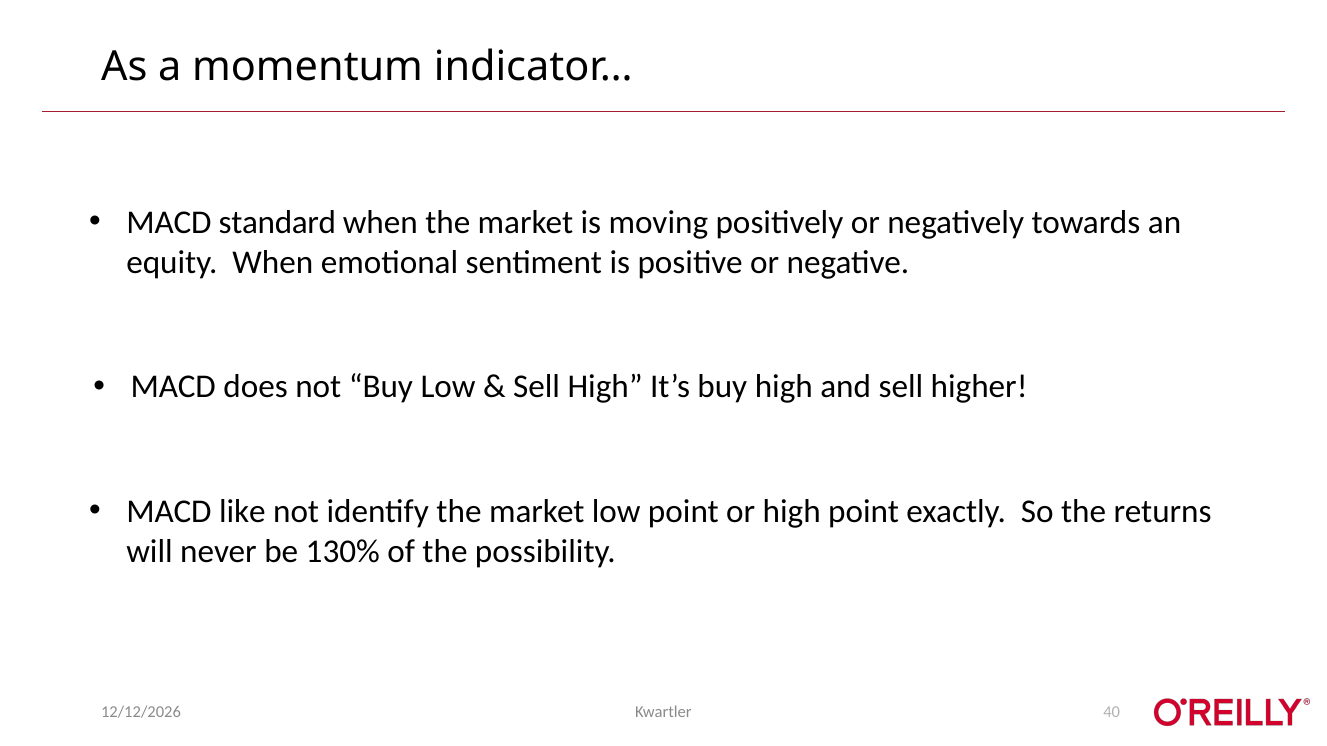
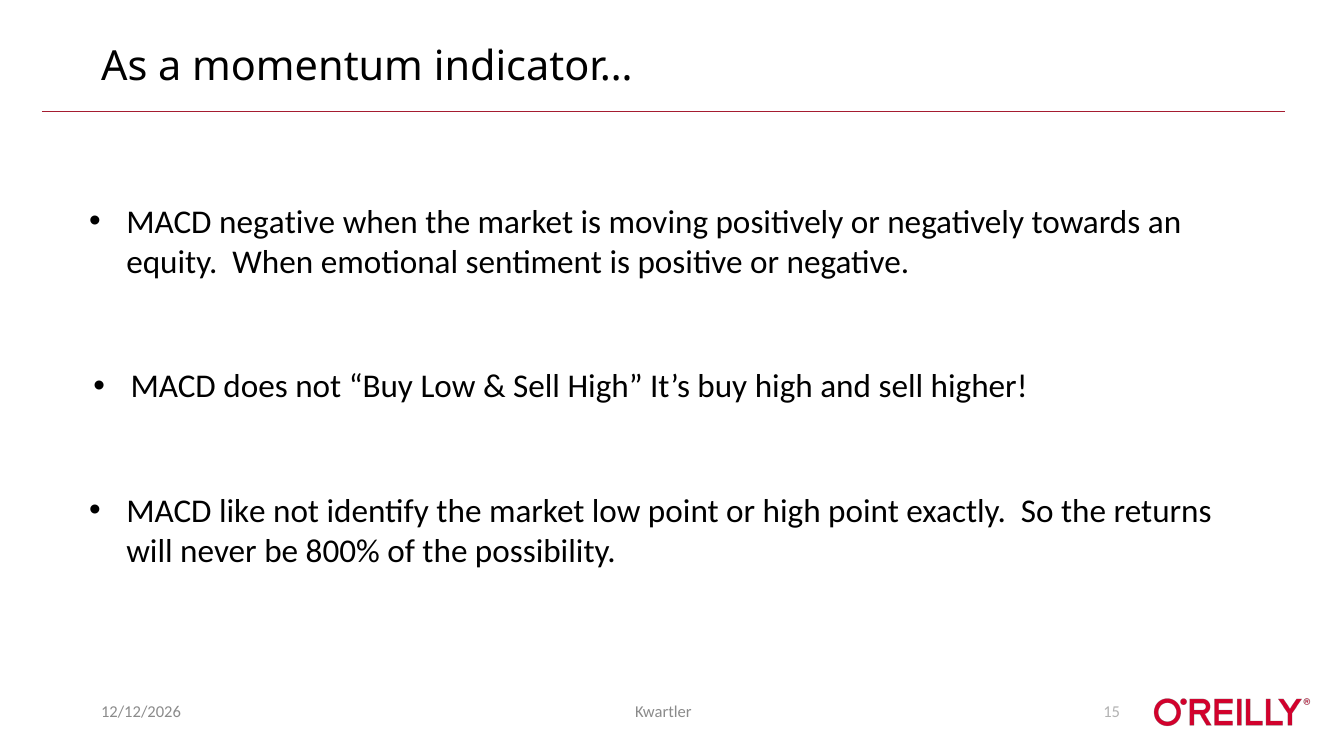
MACD standard: standard -> negative (277, 222)
130%: 130% -> 800% (343, 552)
40: 40 -> 15 (1112, 713)
